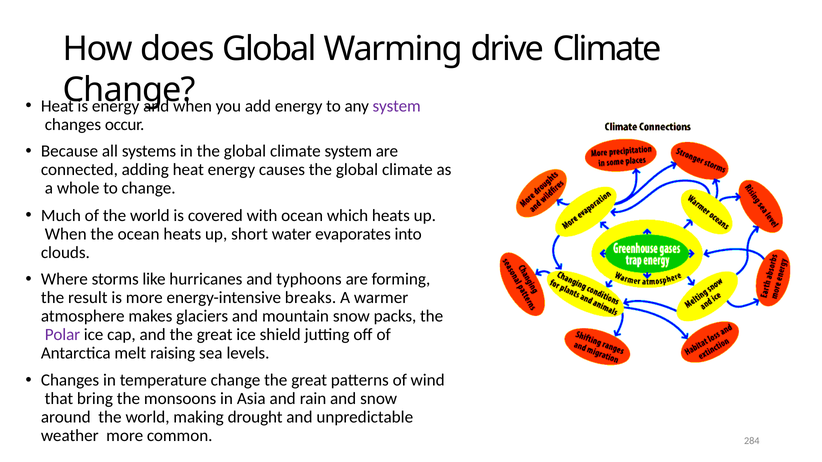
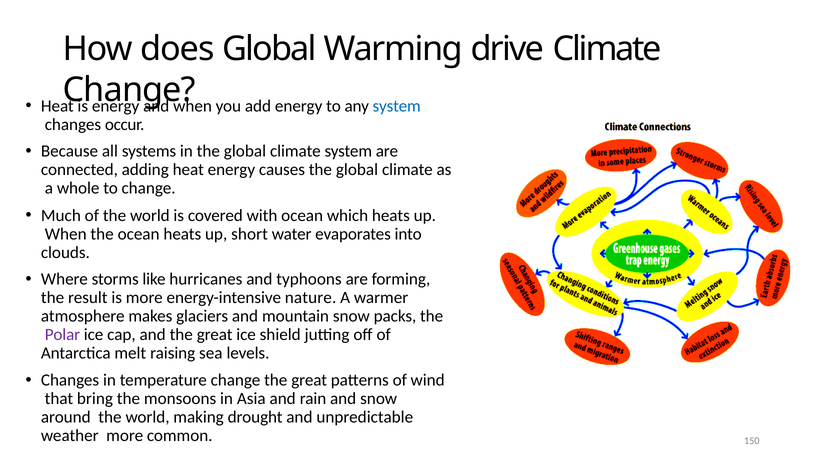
system colour: purple -> blue (397, 106)
breaks: breaks -> nature (311, 298)
284: 284 -> 150 (752, 441)
